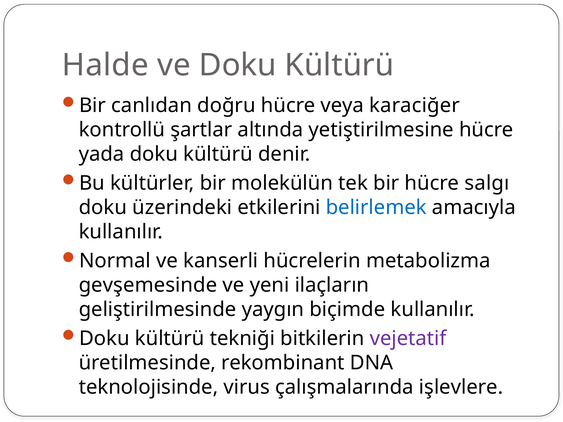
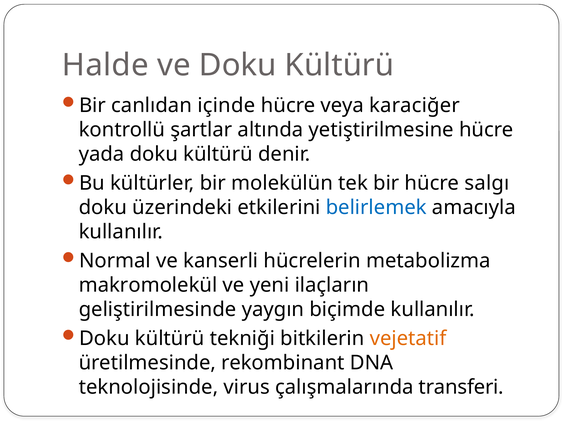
doğru: doğru -> içinde (226, 106)
gevşemesinde: gevşemesinde -> makromolekül (148, 285)
vejetatif colour: purple -> orange (408, 339)
işlevlere: işlevlere -> transferi (461, 387)
